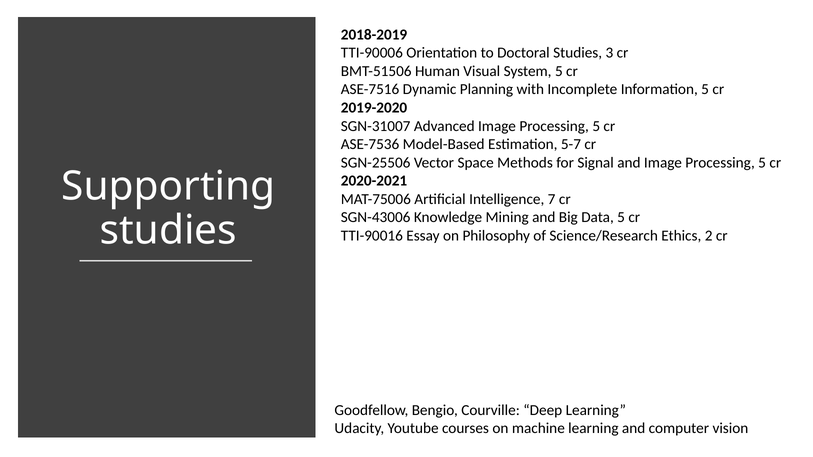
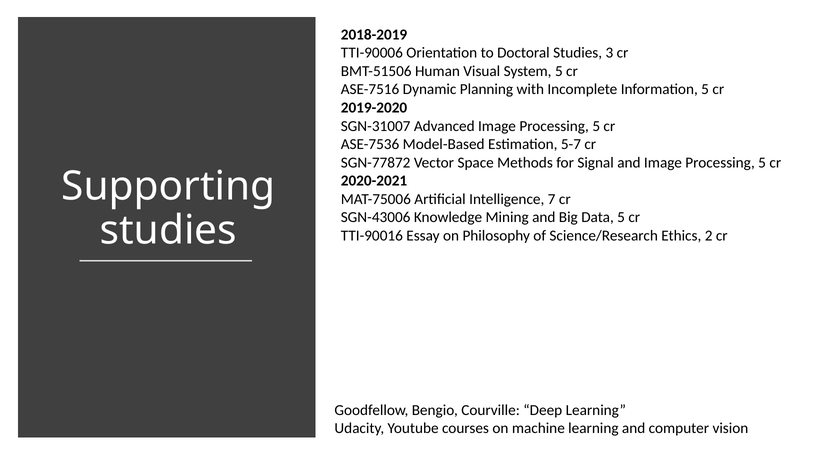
SGN-25506: SGN-25506 -> SGN-77872 (376, 163)
